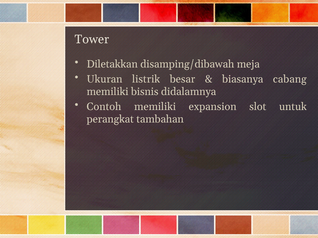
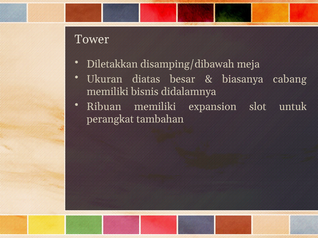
listrik: listrik -> diatas (146, 79)
Contoh: Contoh -> Ribuan (104, 107)
